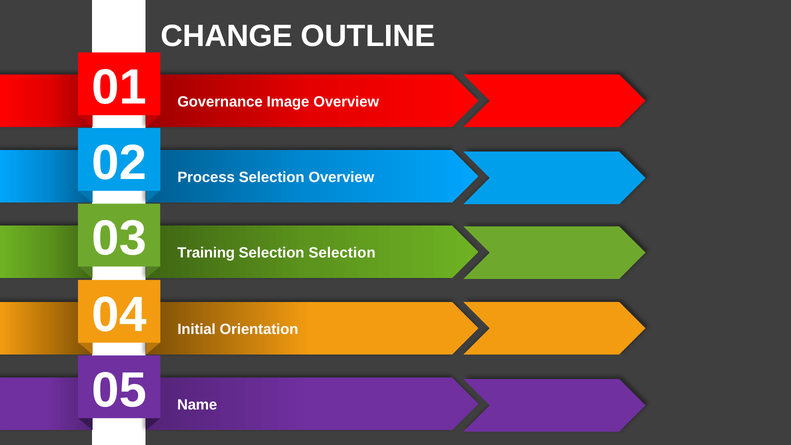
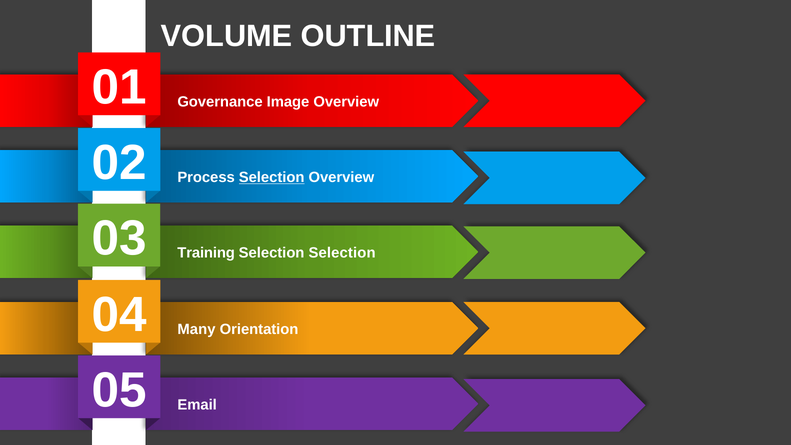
CHANGE: CHANGE -> VOLUME (227, 36)
Selection underline: none -> present (272, 177)
Initial: Initial -> Many (196, 329)
Name: Name -> Email (197, 405)
